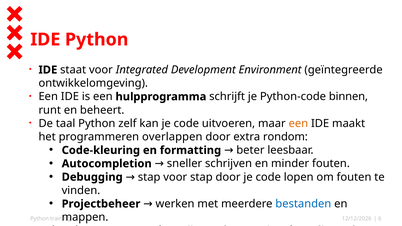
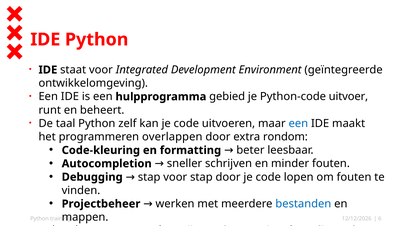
schrijft: schrijft -> gebied (227, 97)
binnen: binnen -> uitvoer (348, 97)
een colour: orange -> blue (298, 124)
